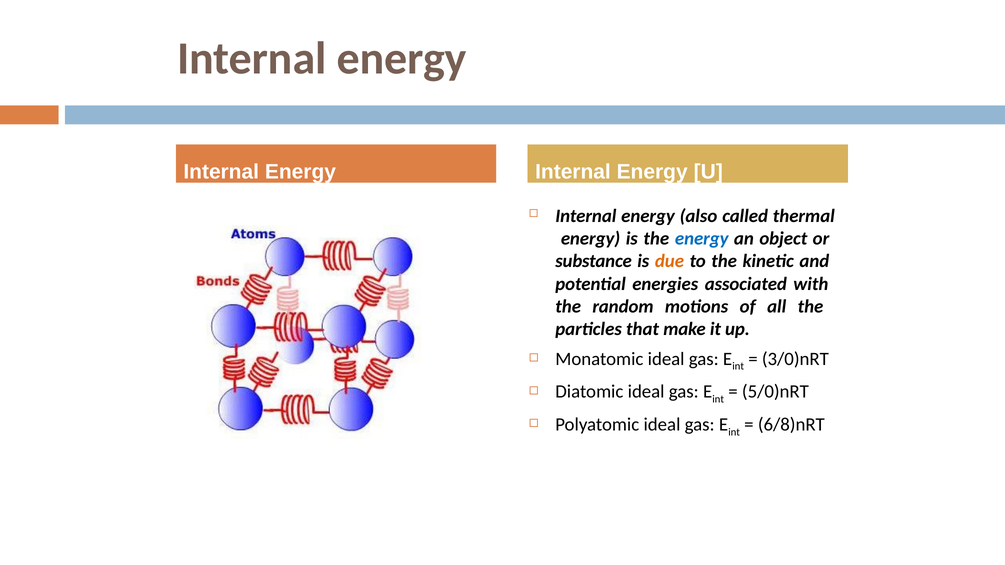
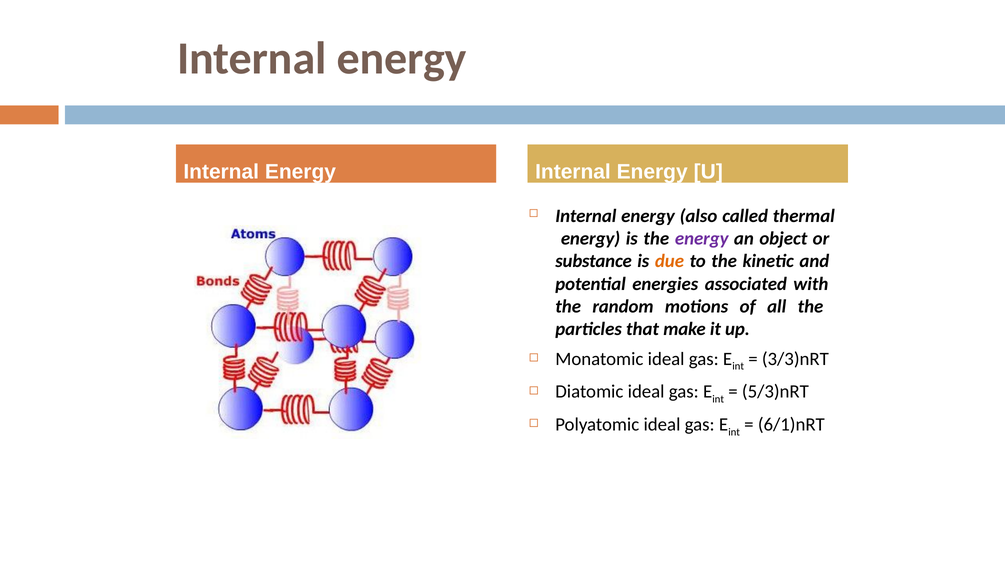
energy colour: blue -> purple (702, 239)
3/0)nRT: 3/0)nRT -> 3/3)nRT (795, 359)
5/0)nRT: 5/0)nRT -> 5/3)nRT (775, 392)
6/8)nRT: 6/8)nRT -> 6/1)nRT (791, 425)
